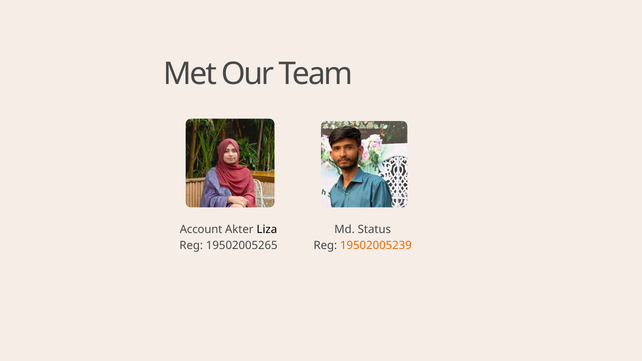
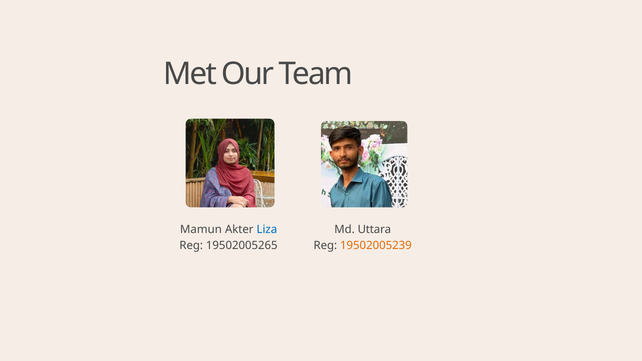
Account: Account -> Mamun (201, 230)
Liza colour: black -> blue (267, 230)
Status: Status -> Uttara (374, 230)
